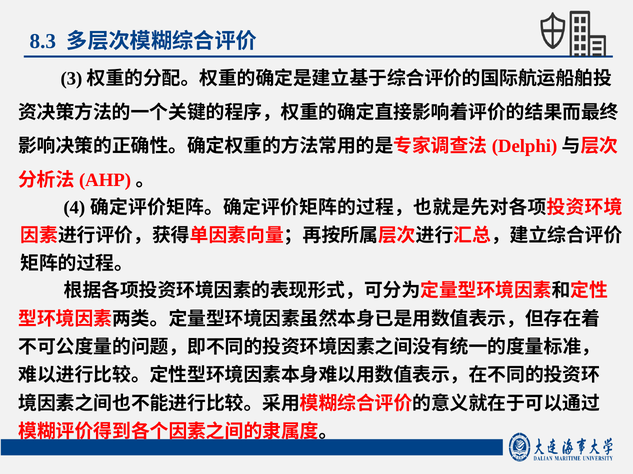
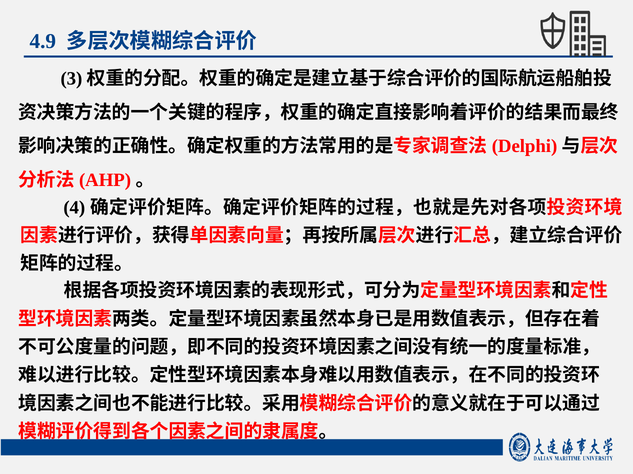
8.3: 8.3 -> 4.9 (43, 41)
